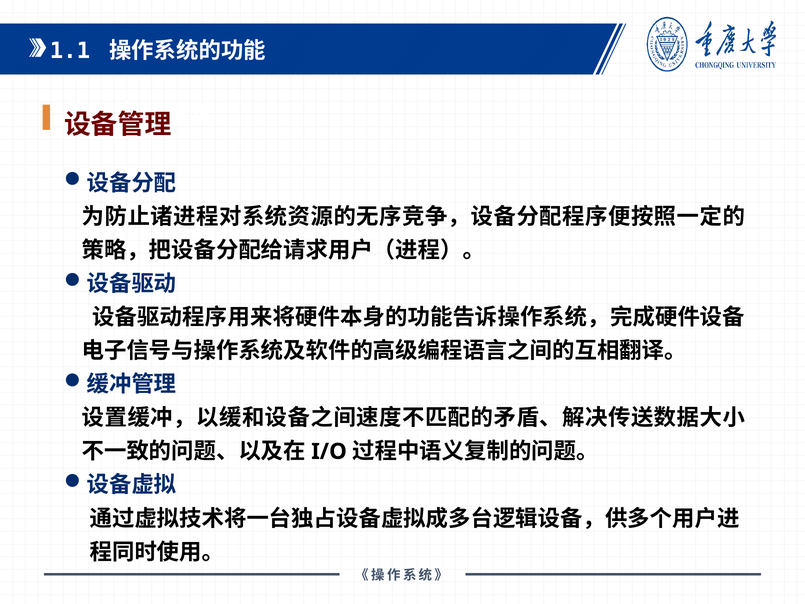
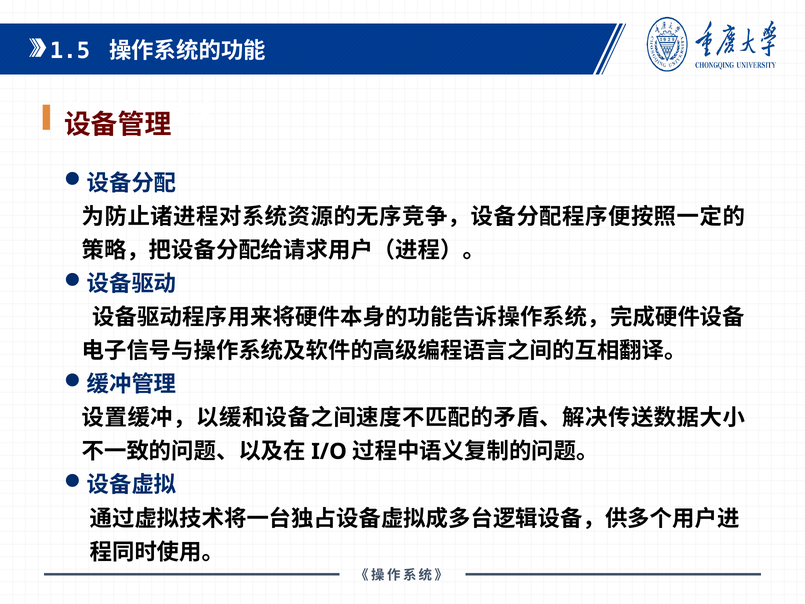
1.1: 1.1 -> 1.5 (70, 51)
